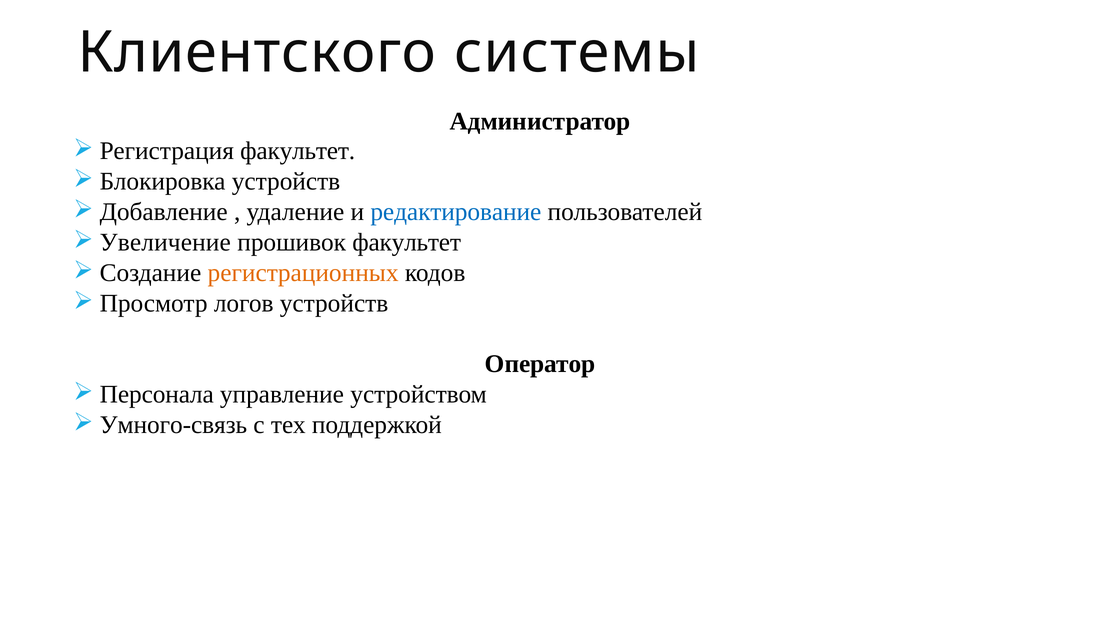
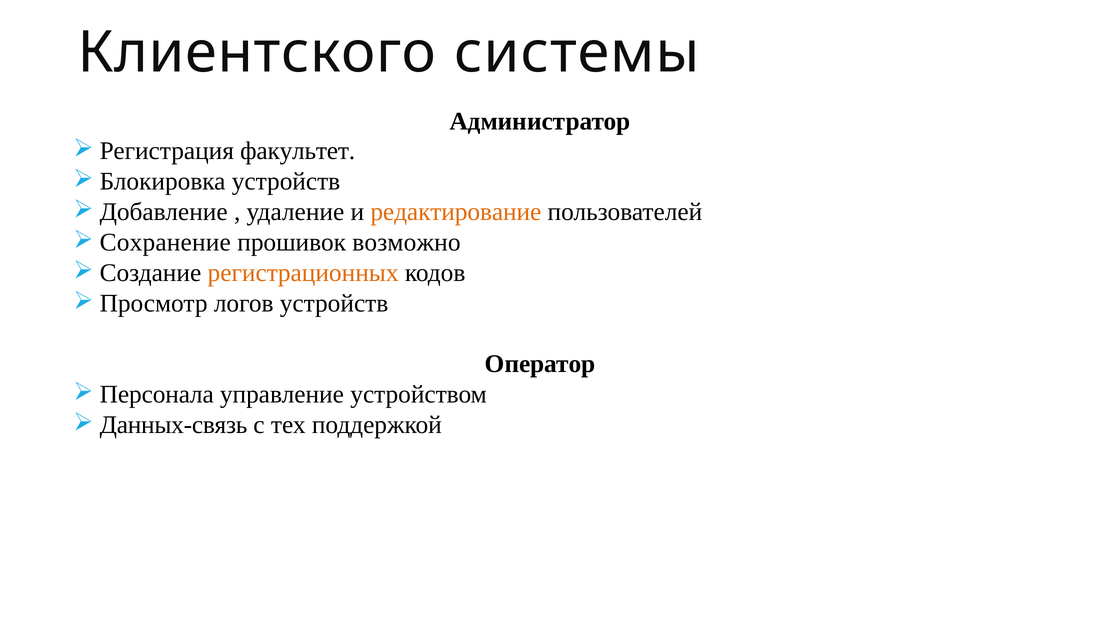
редактирование colour: blue -> orange (456, 212)
Увеличение: Увеличение -> Сохранение (165, 242)
прошивок факультет: факультет -> возможно (406, 242)
Умного-связь: Умного-связь -> Данных-связь (174, 425)
